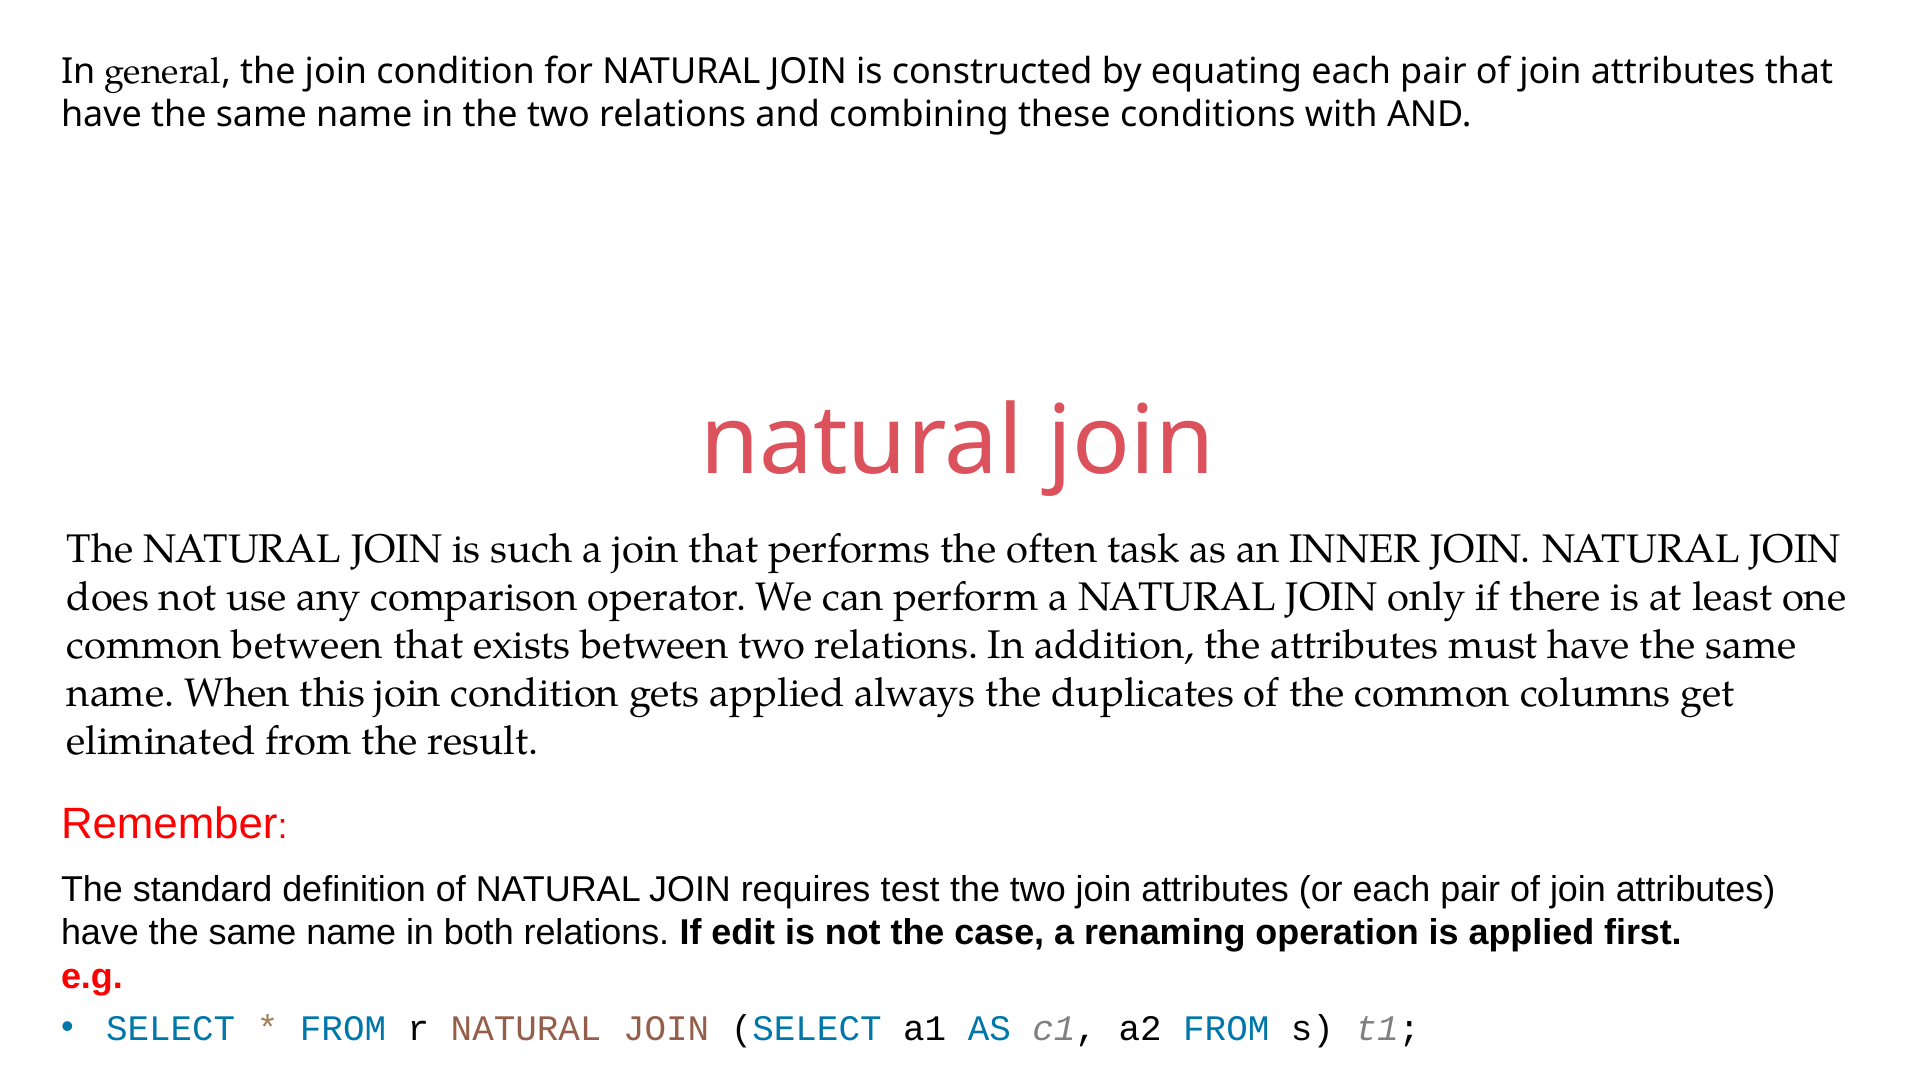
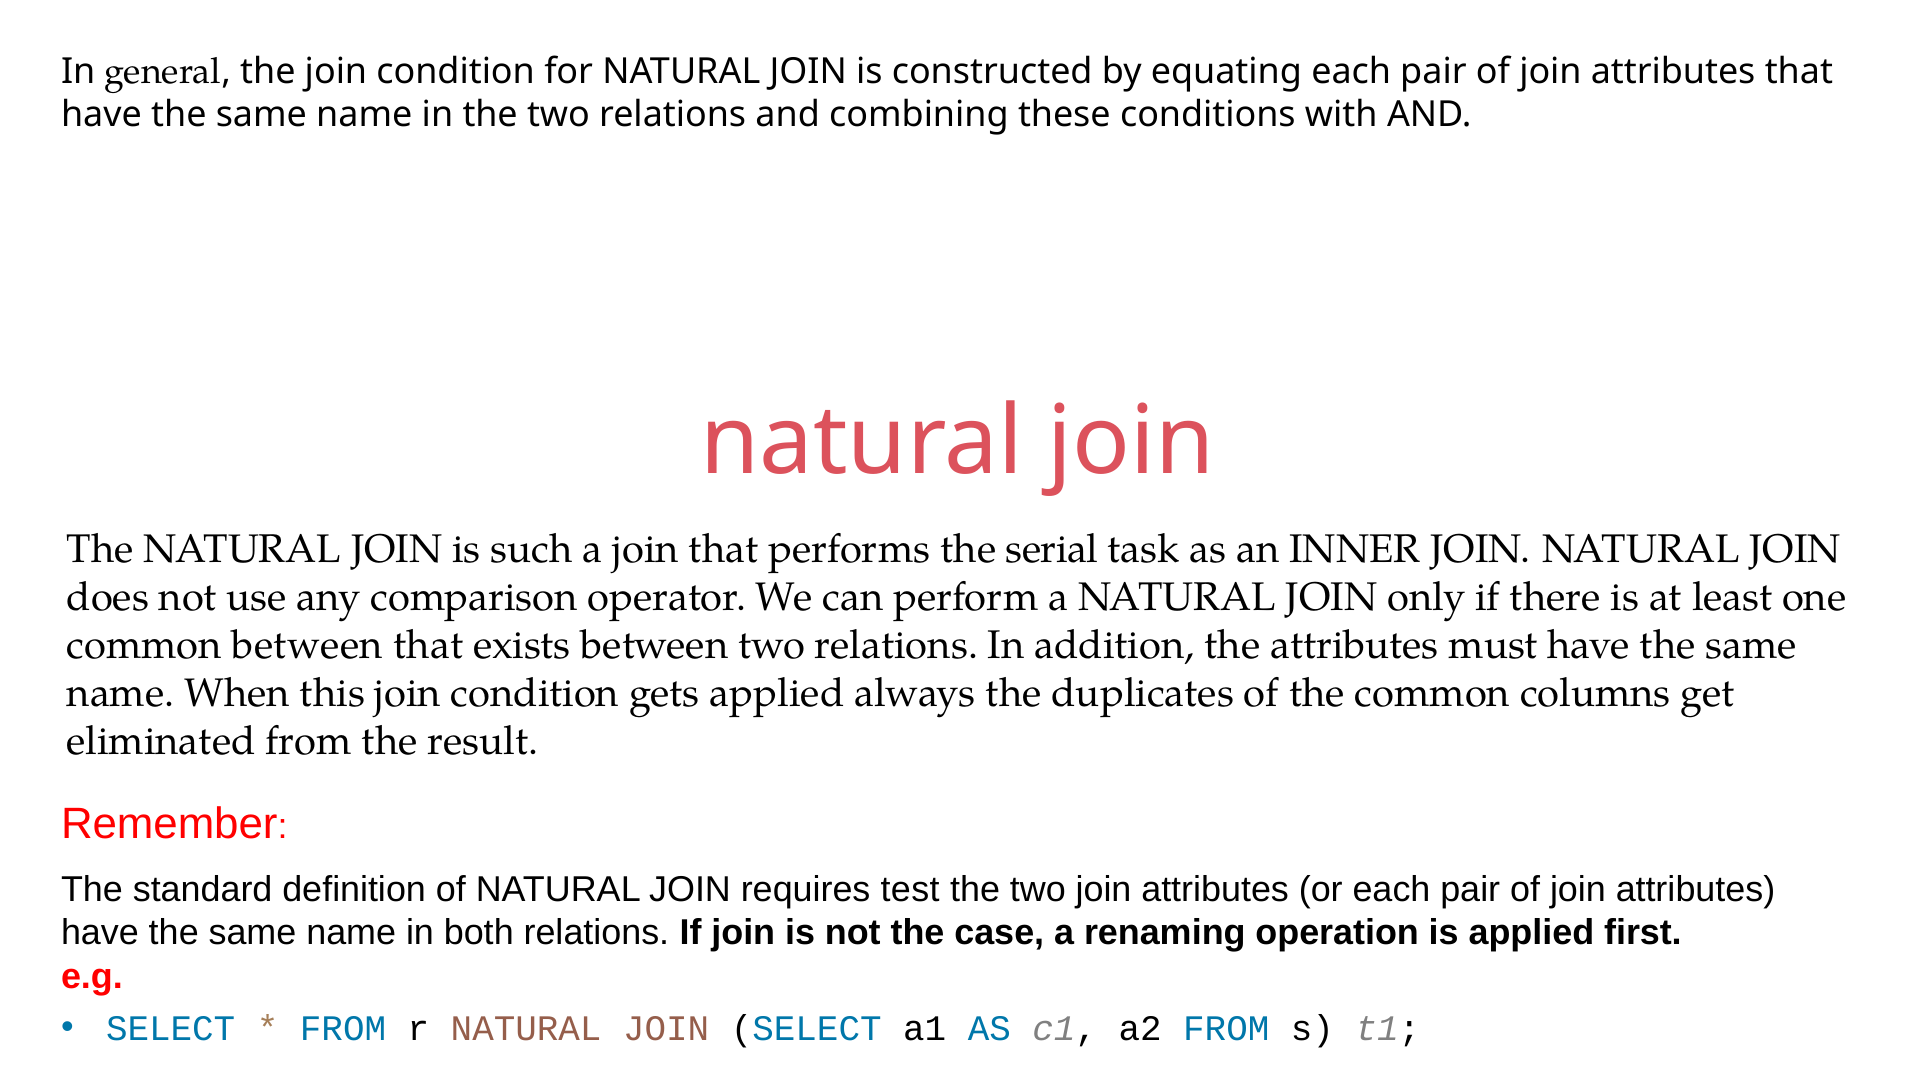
often: often -> serial (1052, 550)
If edit: edit -> join (743, 933)
